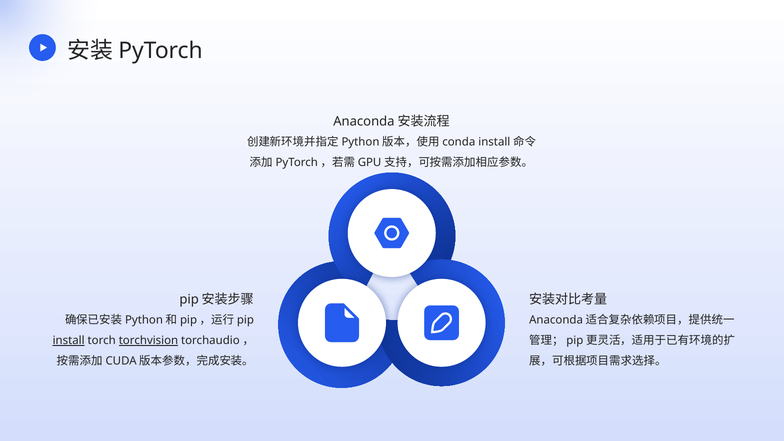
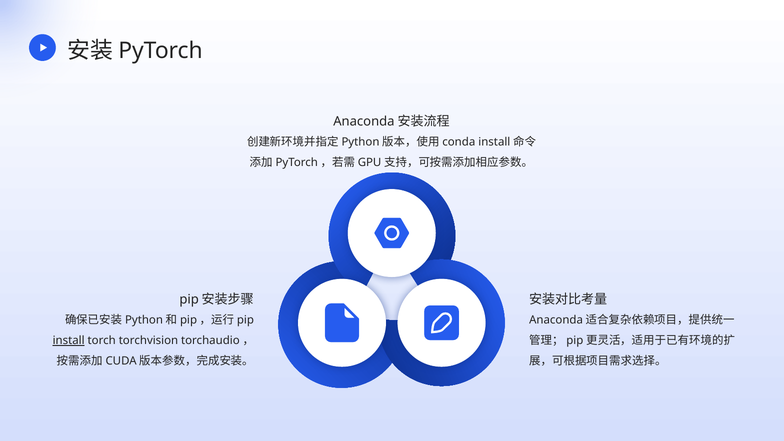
torchvision underline: present -> none (148, 341)
